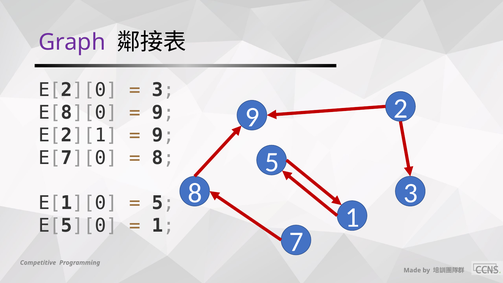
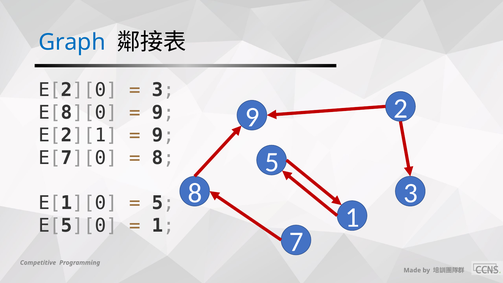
Graph colour: purple -> blue (72, 42)
